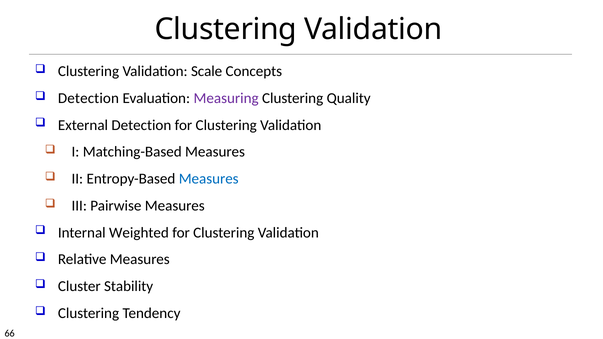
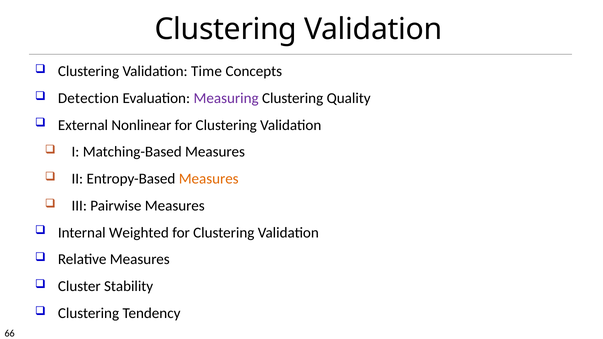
Scale: Scale -> Time (207, 71)
External Detection: Detection -> Nonlinear (141, 125)
Measures colour: blue -> orange (209, 179)
